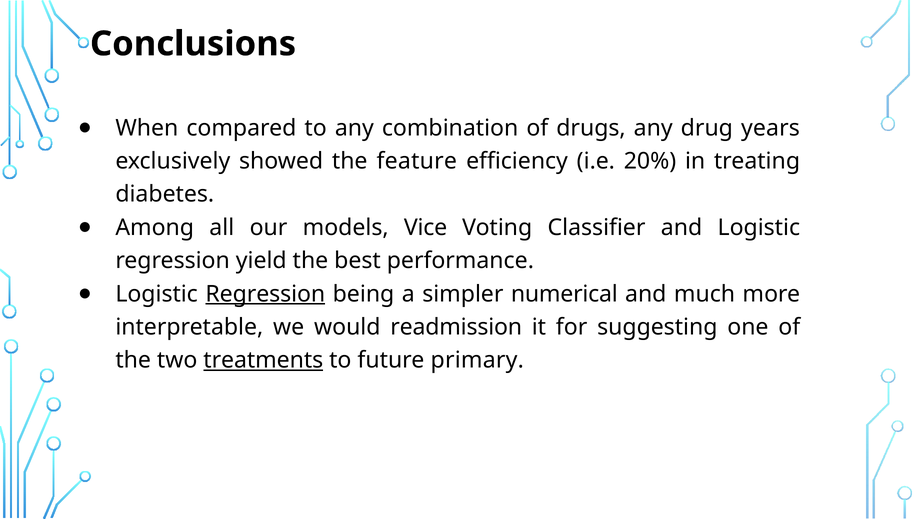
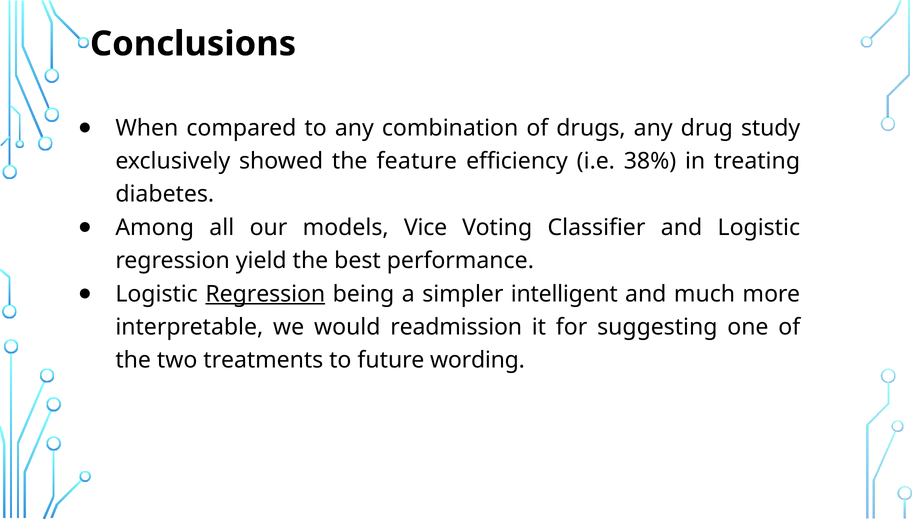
years: years -> study (771, 128)
20%: 20% -> 38% (650, 161)
numerical: numerical -> intelligent (564, 294)
treatments underline: present -> none (263, 360)
primary: primary -> wording (477, 360)
